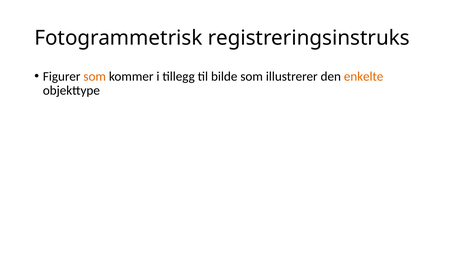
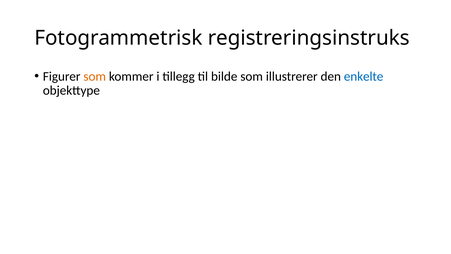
enkelte colour: orange -> blue (364, 76)
